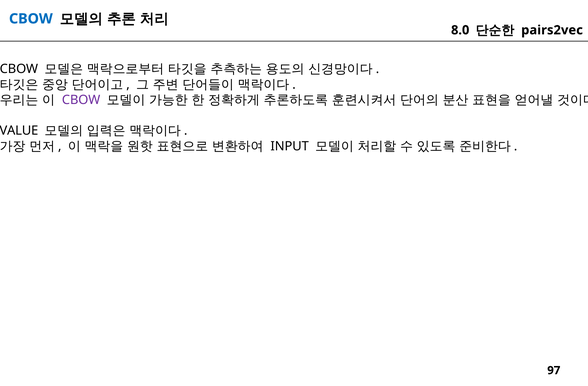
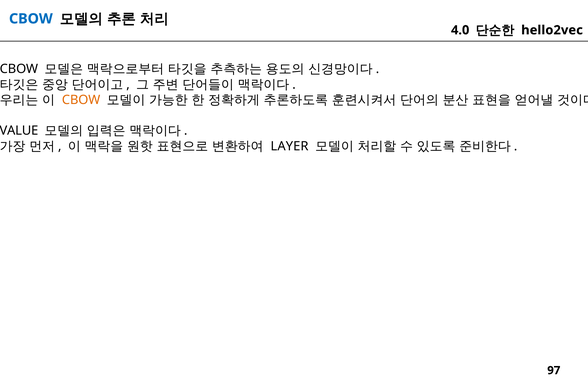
8.0: 8.0 -> 4.0 (460, 30)
pairs2vec: pairs2vec -> hello2vec (552, 30)
CBOW colour: purple -> orange (81, 100)
INPUT: INPUT -> LAYER (290, 146)
